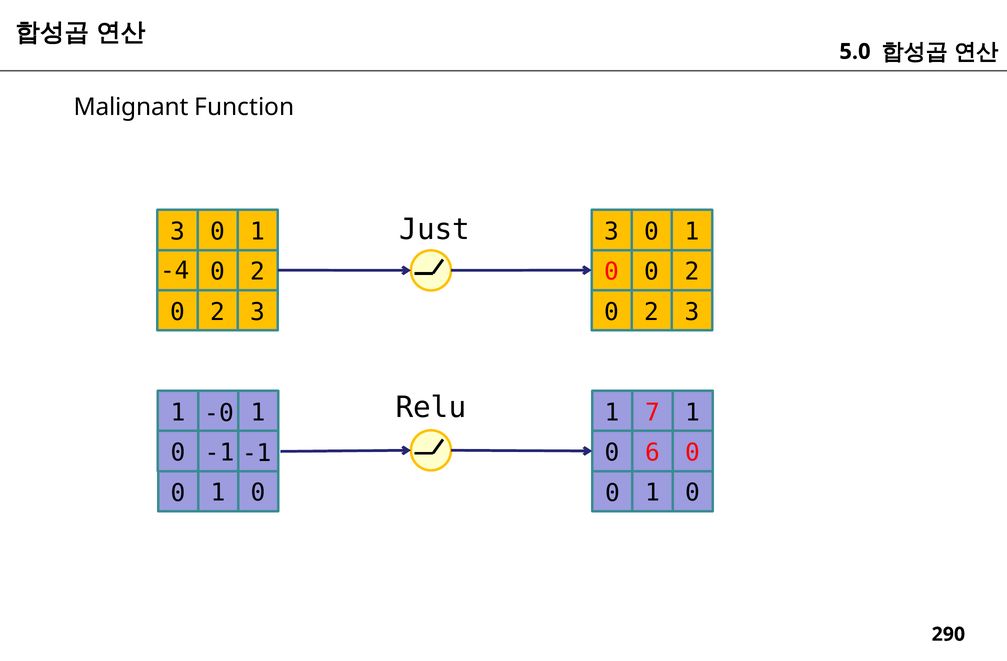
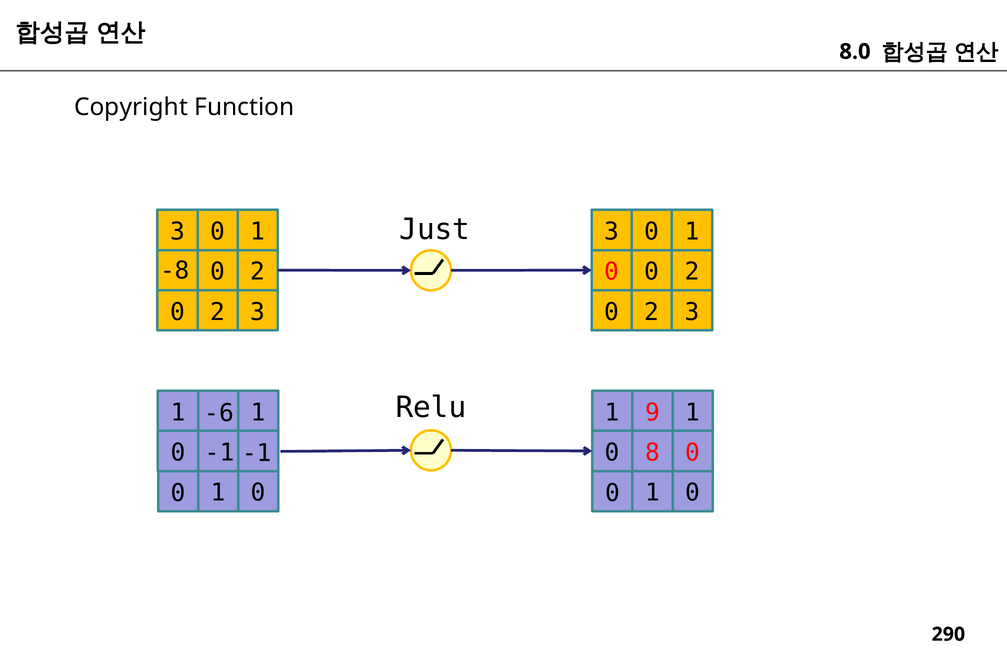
5.0: 5.0 -> 8.0 (855, 52)
Malignant: Malignant -> Copyright (131, 107)
-4: -4 -> -8 (175, 271)
7: 7 -> 9 (652, 413)
-0: -0 -> -6 (219, 413)
6: 6 -> 8 (652, 453)
